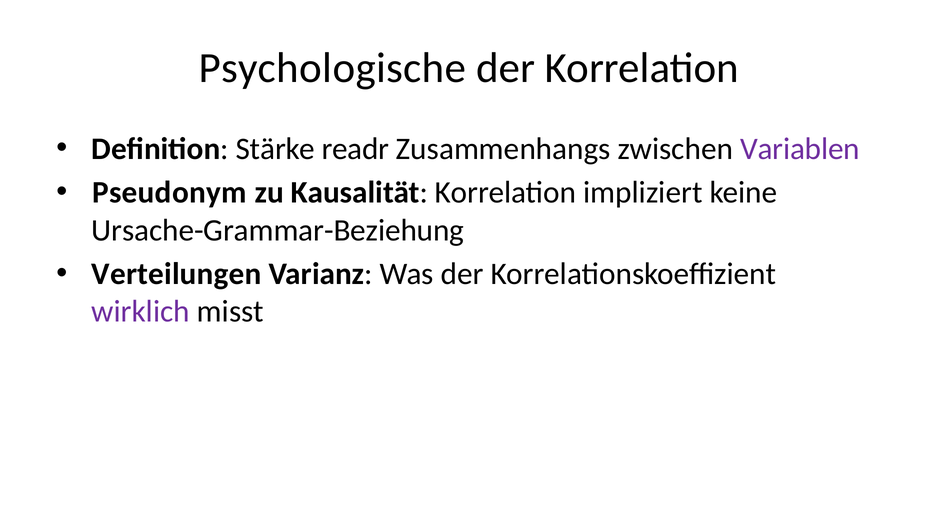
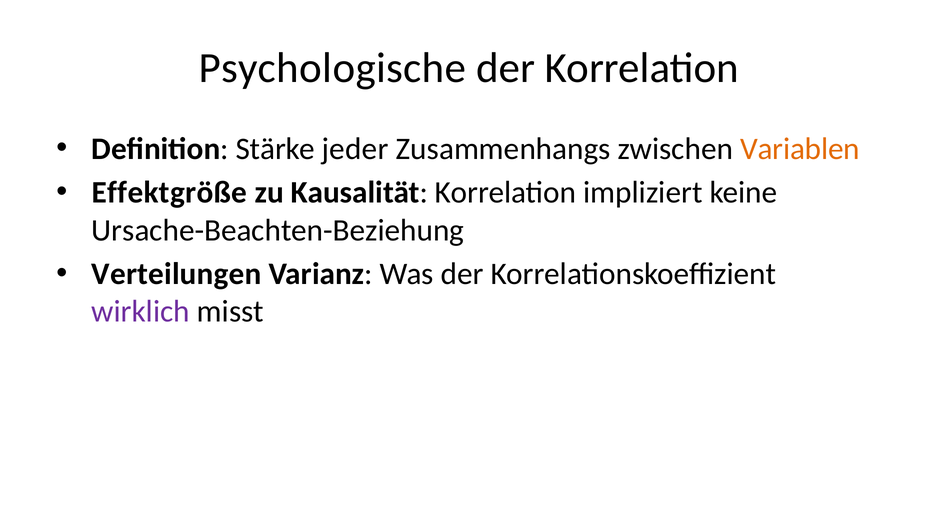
readr: readr -> jeder (355, 149)
Variablen colour: purple -> orange (800, 149)
Pseudonym: Pseudonym -> Effektgröße (169, 193)
Ursache-Grammar-Beziehung: Ursache-Grammar-Beziehung -> Ursache-Beachten-Beziehung (278, 230)
